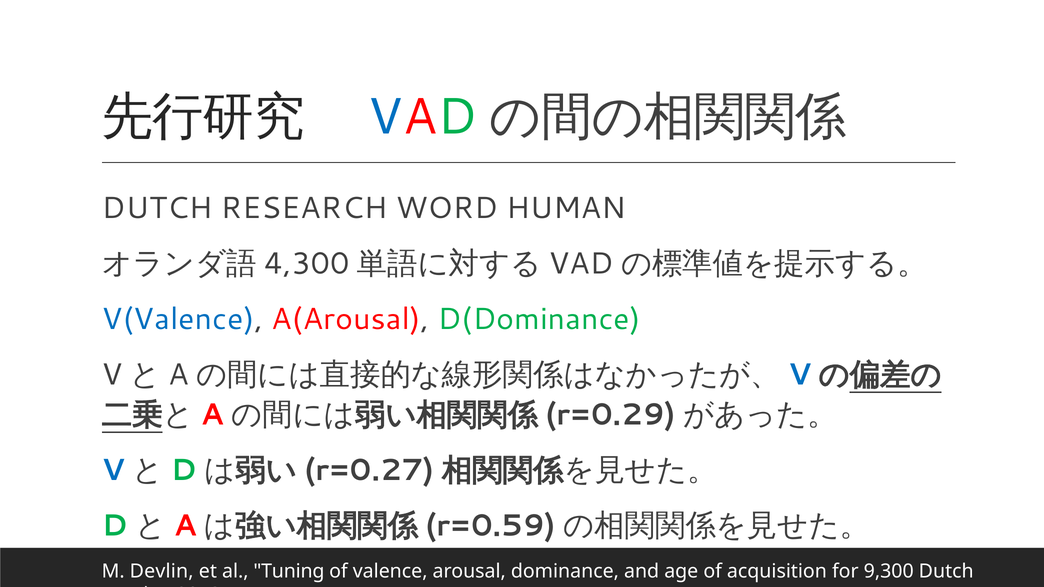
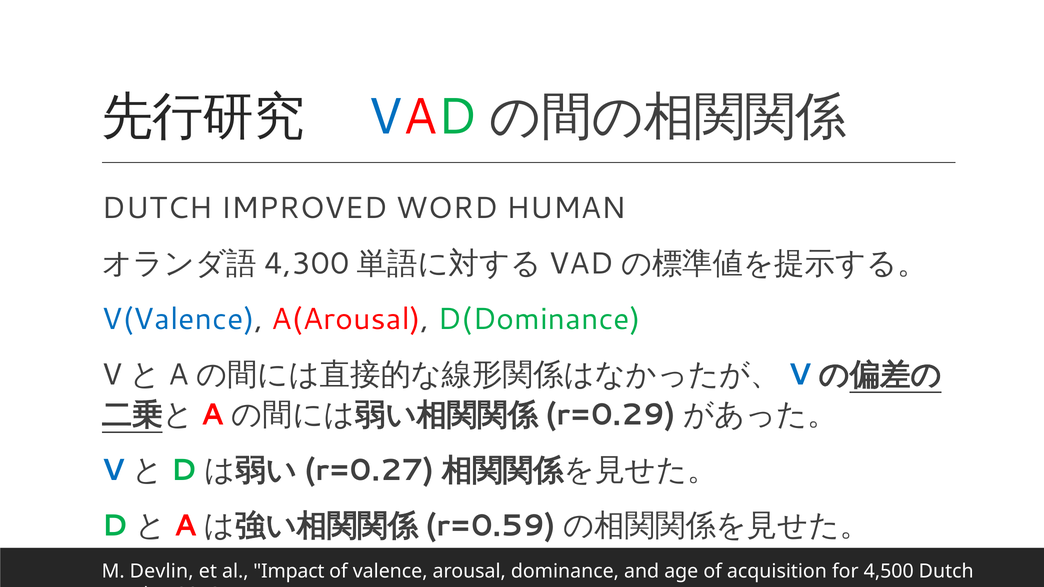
RESEARCH: RESEARCH -> IMPROVED (304, 208)
Tuning: Tuning -> Impact (289, 572)
9,300: 9,300 -> 4,500 (889, 572)
